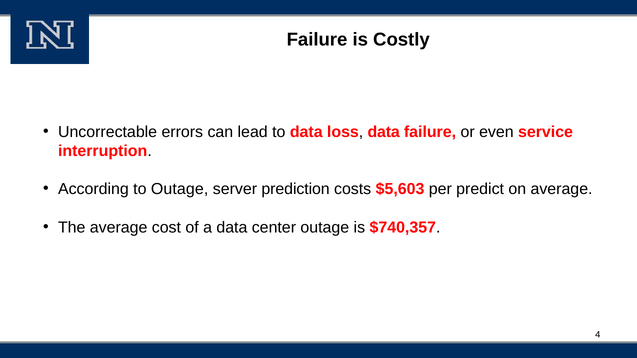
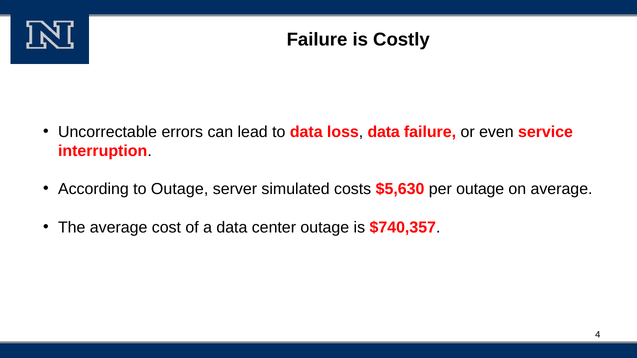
prediction: prediction -> simulated (296, 189)
$5,603: $5,603 -> $5,630 (400, 189)
per predict: predict -> outage (480, 189)
